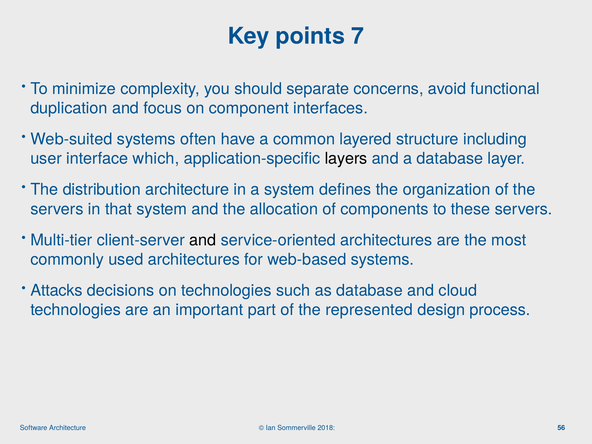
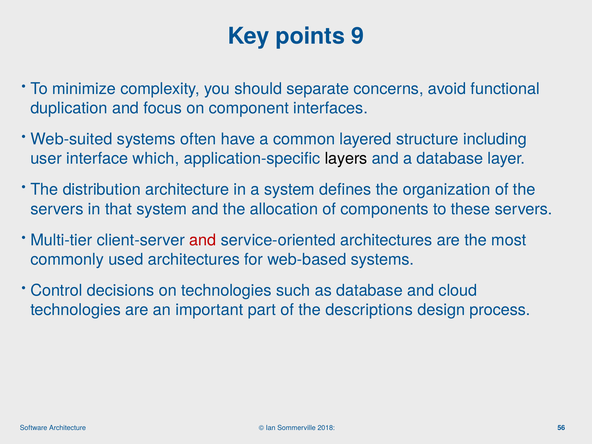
7: 7 -> 9 (358, 36)
and colour: black -> red (203, 240)
Attacks: Attacks -> Control (56, 290)
represented: represented -> descriptions (369, 310)
